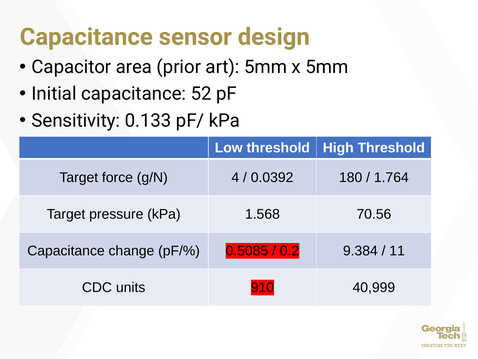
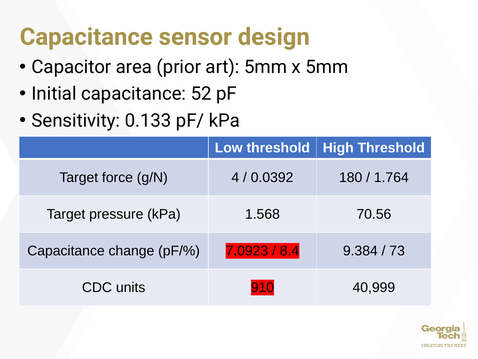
0.5085: 0.5085 -> 7.0923 (247, 251)
0.2: 0.2 -> 8.4 (290, 251)
11: 11 -> 73 (397, 251)
